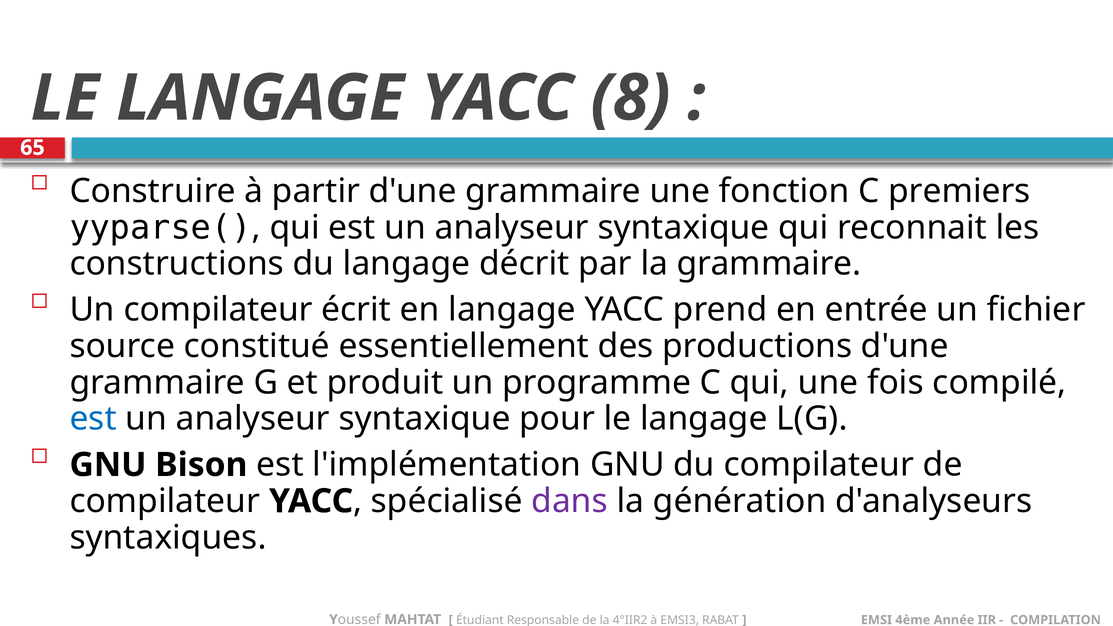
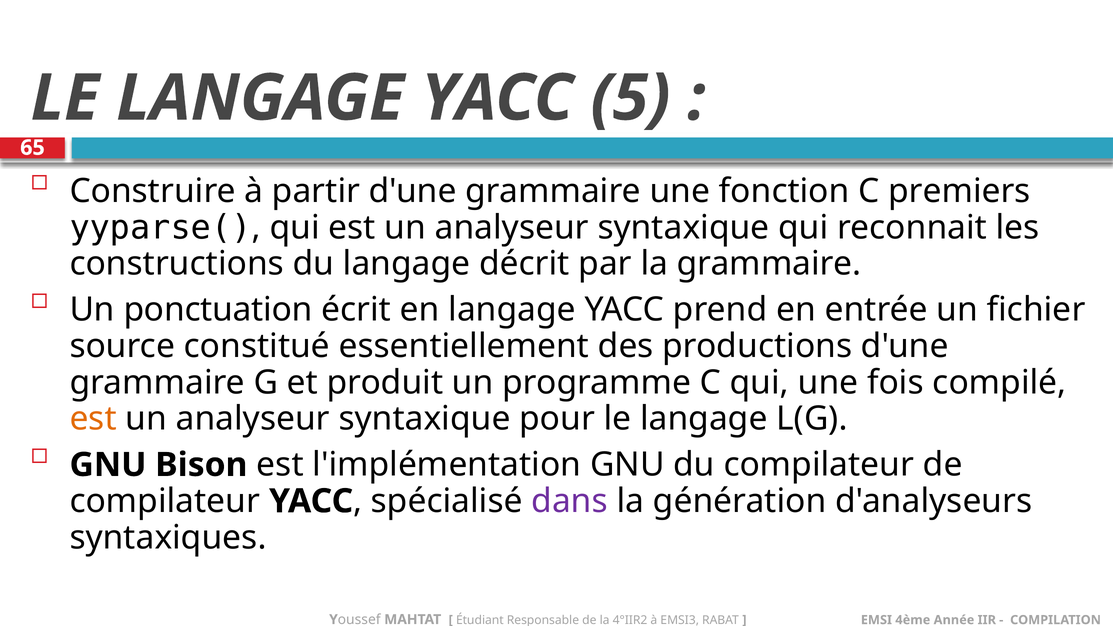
8: 8 -> 5 (631, 98)
Un compilateur: compilateur -> ponctuation (218, 310)
est colour: blue -> orange (93, 419)
